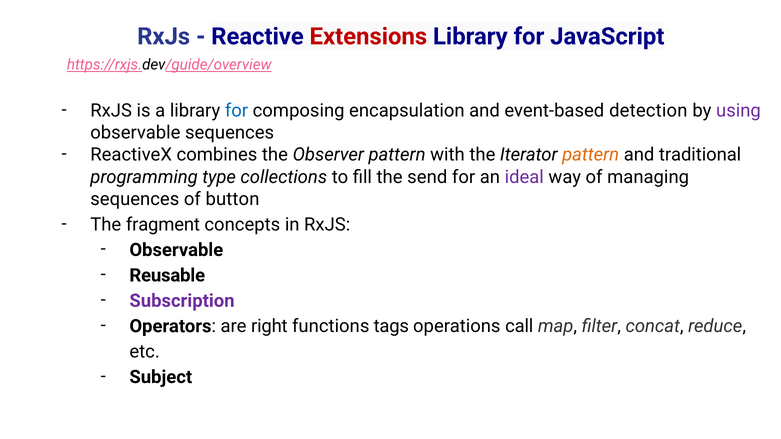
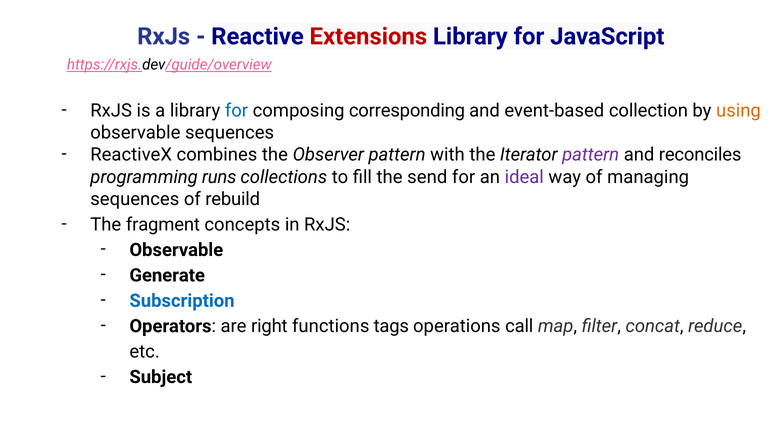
encapsulation: encapsulation -> corresponding (407, 111)
detection: detection -> collection (648, 111)
using colour: purple -> orange (738, 111)
pattern colour: orange -> purple (591, 155)
traditional: traditional -> reconciles (700, 155)
type: type -> runs (219, 177)
button: button -> rebuild (233, 199)
Reusable: Reusable -> Generate (167, 276)
Subscription colour: purple -> blue (182, 301)
